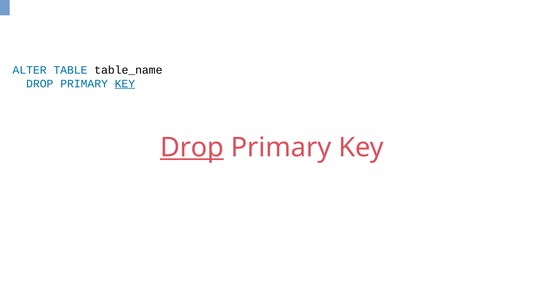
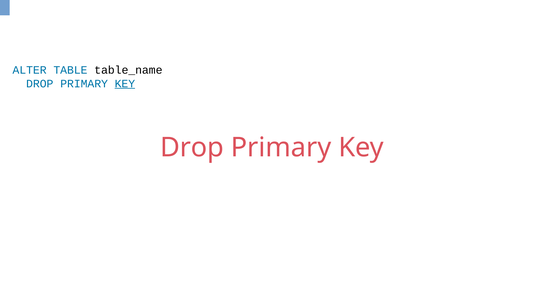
Drop underline: present -> none (192, 148)
